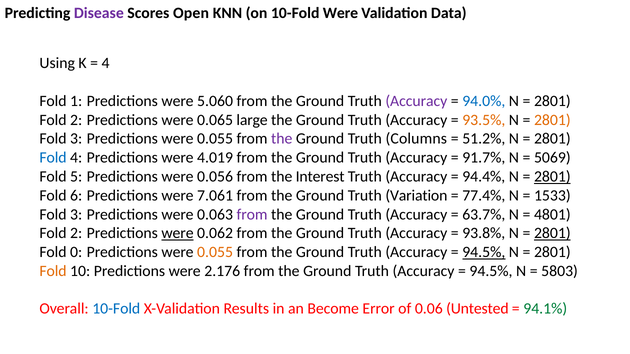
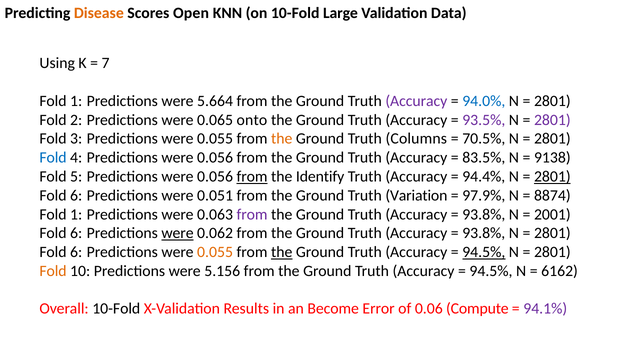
Disease colour: purple -> orange (99, 13)
10-Fold Were: Were -> Large (340, 13)
4: 4 -> 7 (106, 63)
5.060: 5.060 -> 5.664 (215, 101)
large: large -> onto (252, 120)
93.5% colour: orange -> purple (484, 120)
2801 colour: orange -> purple (552, 120)
the colour: purple -> orange (282, 139)
51.2%: 51.2% -> 70.5% (484, 139)
4 Predictions were 4.019: 4.019 -> 0.056 (215, 158)
91.7%: 91.7% -> 83.5% (484, 158)
5069: 5069 -> 9138 (552, 158)
from underline: none -> present (252, 177)
Interest: Interest -> Identify (320, 177)
7.061: 7.061 -> 0.051 (215, 196)
77.4%: 77.4% -> 97.9% (484, 196)
1533: 1533 -> 8874 (552, 196)
3: 3 -> 1 (76, 215)
63.7%: 63.7% -> 93.8% (484, 215)
4801: 4801 -> 2001 (552, 215)
2: 2 -> 6 (76, 233)
2801 underline: present -> none (552, 233)
0: 0 -> 6 (76, 252)
the underline: none -> present (282, 252)
2.176: 2.176 -> 5.156 (222, 271)
5803: 5803 -> 6162 (560, 271)
10-Fold colour: blue -> black (116, 309)
Untested: Untested -> Compute (477, 309)
94.1% colour: green -> purple (545, 309)
